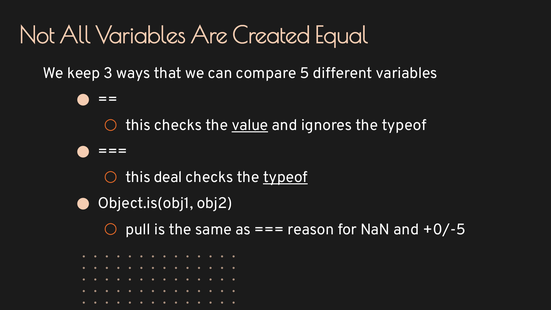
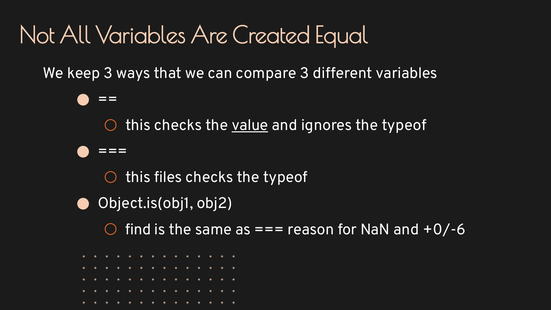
compare 5: 5 -> 3 (305, 73)
deal: deal -> files (168, 177)
typeof underline: present -> none (285, 177)
pull: pull -> find (138, 229)
+0/-5: +0/-5 -> +0/-6 (444, 229)
